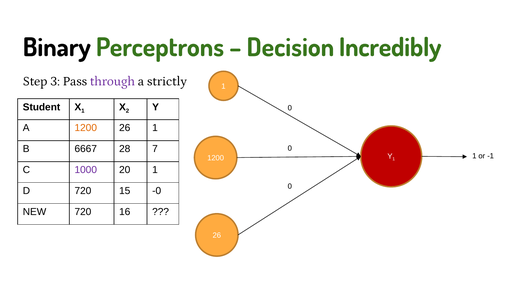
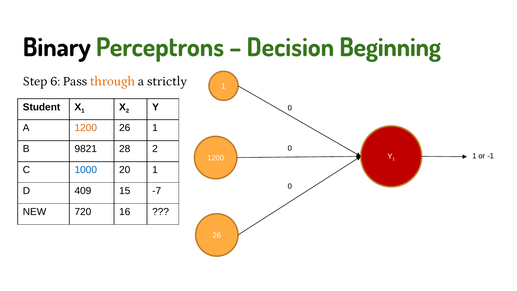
Incredibly: Incredibly -> Beginning (390, 48)
3: 3 -> 6 (55, 81)
through colour: purple -> orange (112, 81)
6667: 6667 -> 9821 (86, 149)
28 7: 7 -> 2 (155, 149)
1000 colour: purple -> blue (86, 170)
D 720: 720 -> 409 (83, 191)
-0: -0 -> -7 (157, 191)
